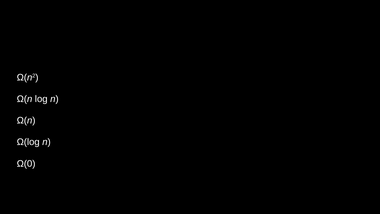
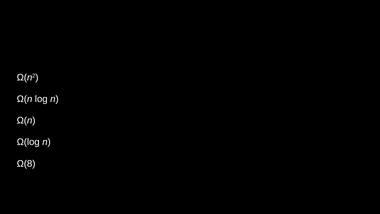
Ω(0: Ω(0 -> Ω(8 (26, 163)
